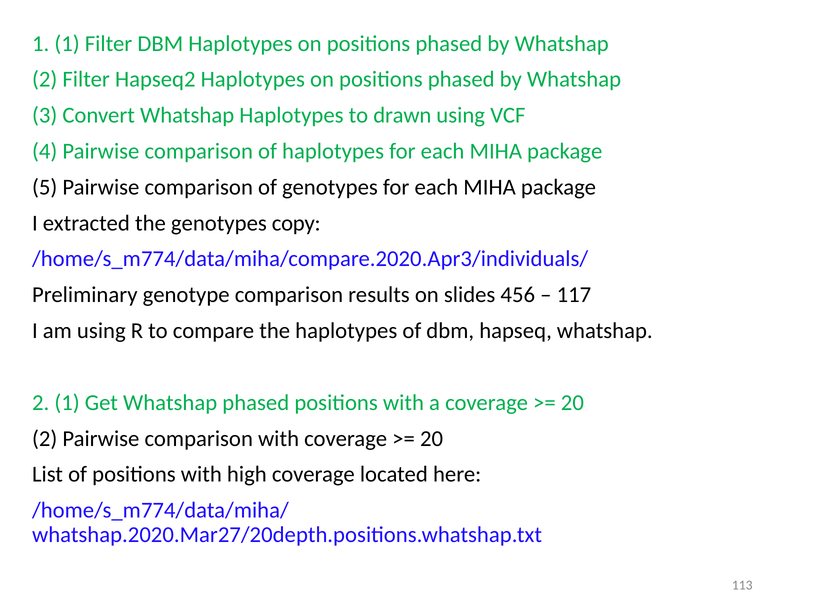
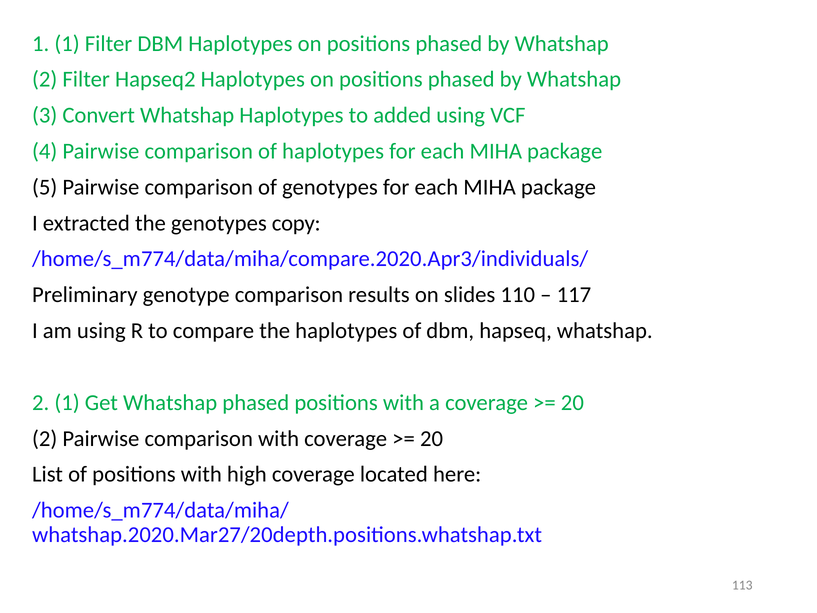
drawn: drawn -> added (402, 115)
456: 456 -> 110 (518, 295)
